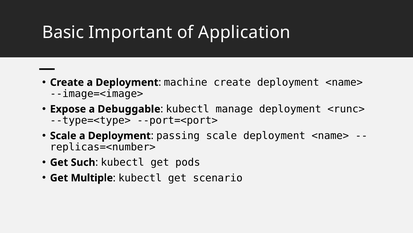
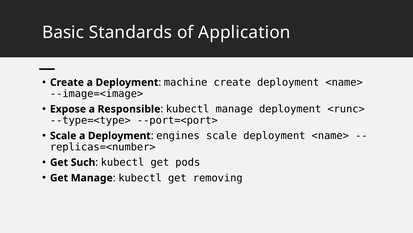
Important: Important -> Standards (130, 32)
Debuggable: Debuggable -> Responsible (129, 109)
passing: passing -> engines (178, 135)
Get Multiple: Multiple -> Manage (92, 177)
scenario: scenario -> removing (218, 177)
